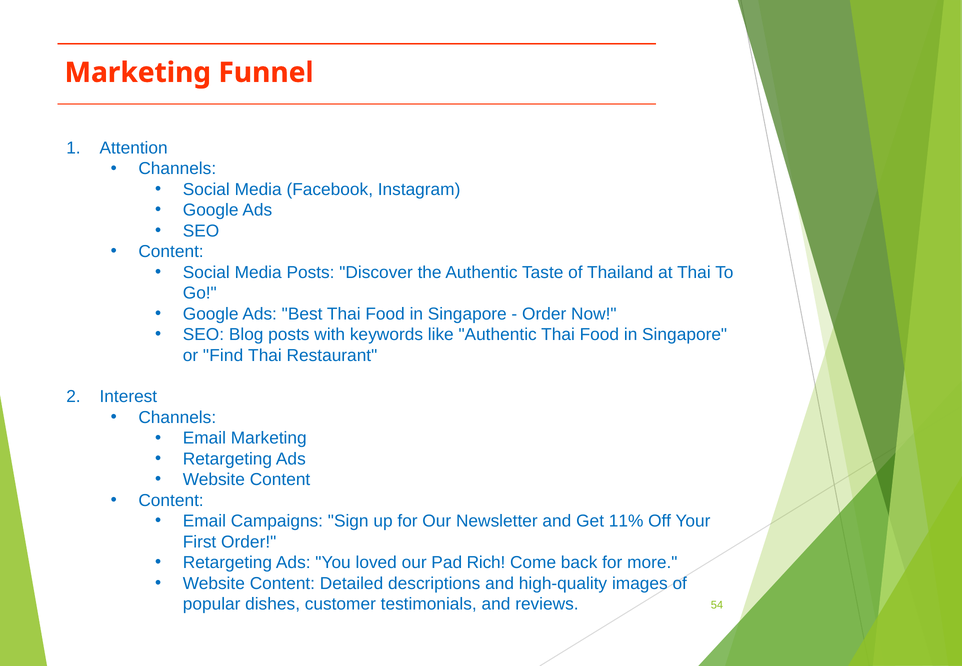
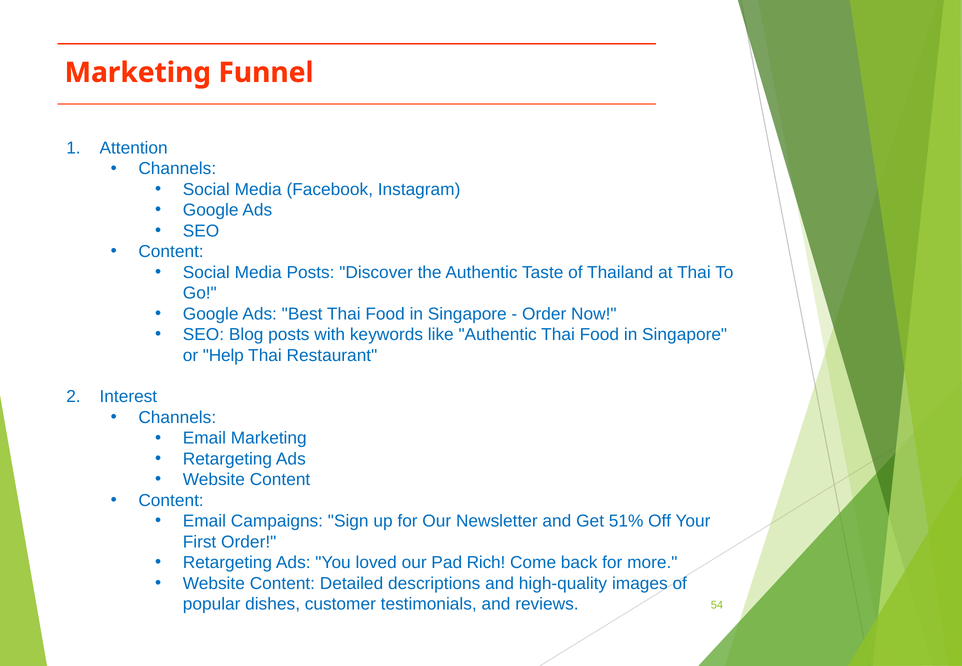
Find: Find -> Help (223, 355)
11%: 11% -> 51% (626, 521)
